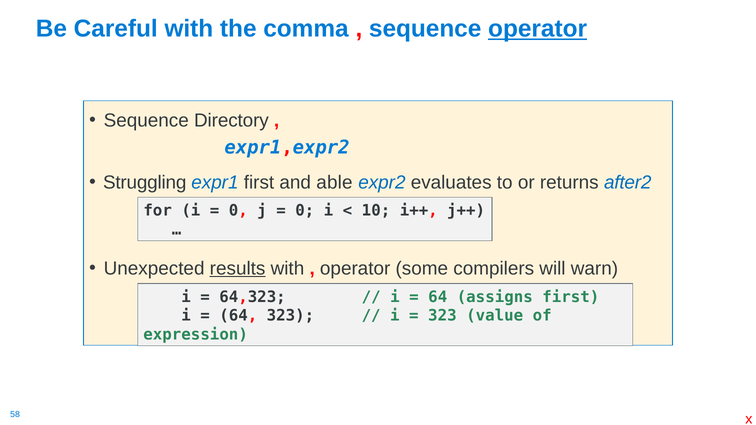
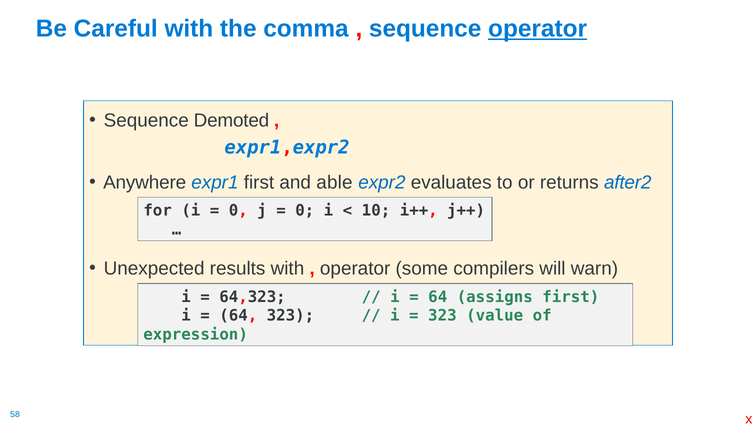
Directory: Directory -> Demoted (231, 121)
Struggling: Struggling -> Anywhere (145, 182)
results underline: present -> none (238, 268)
